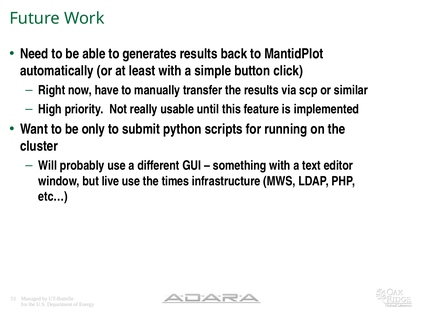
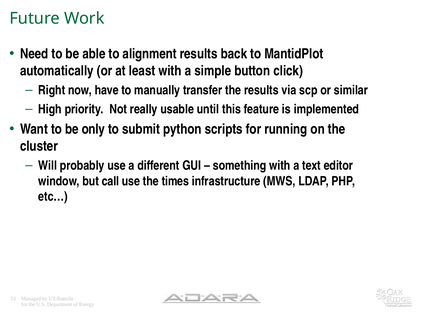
generates: generates -> alignment (150, 54)
live: live -> call (110, 181)
